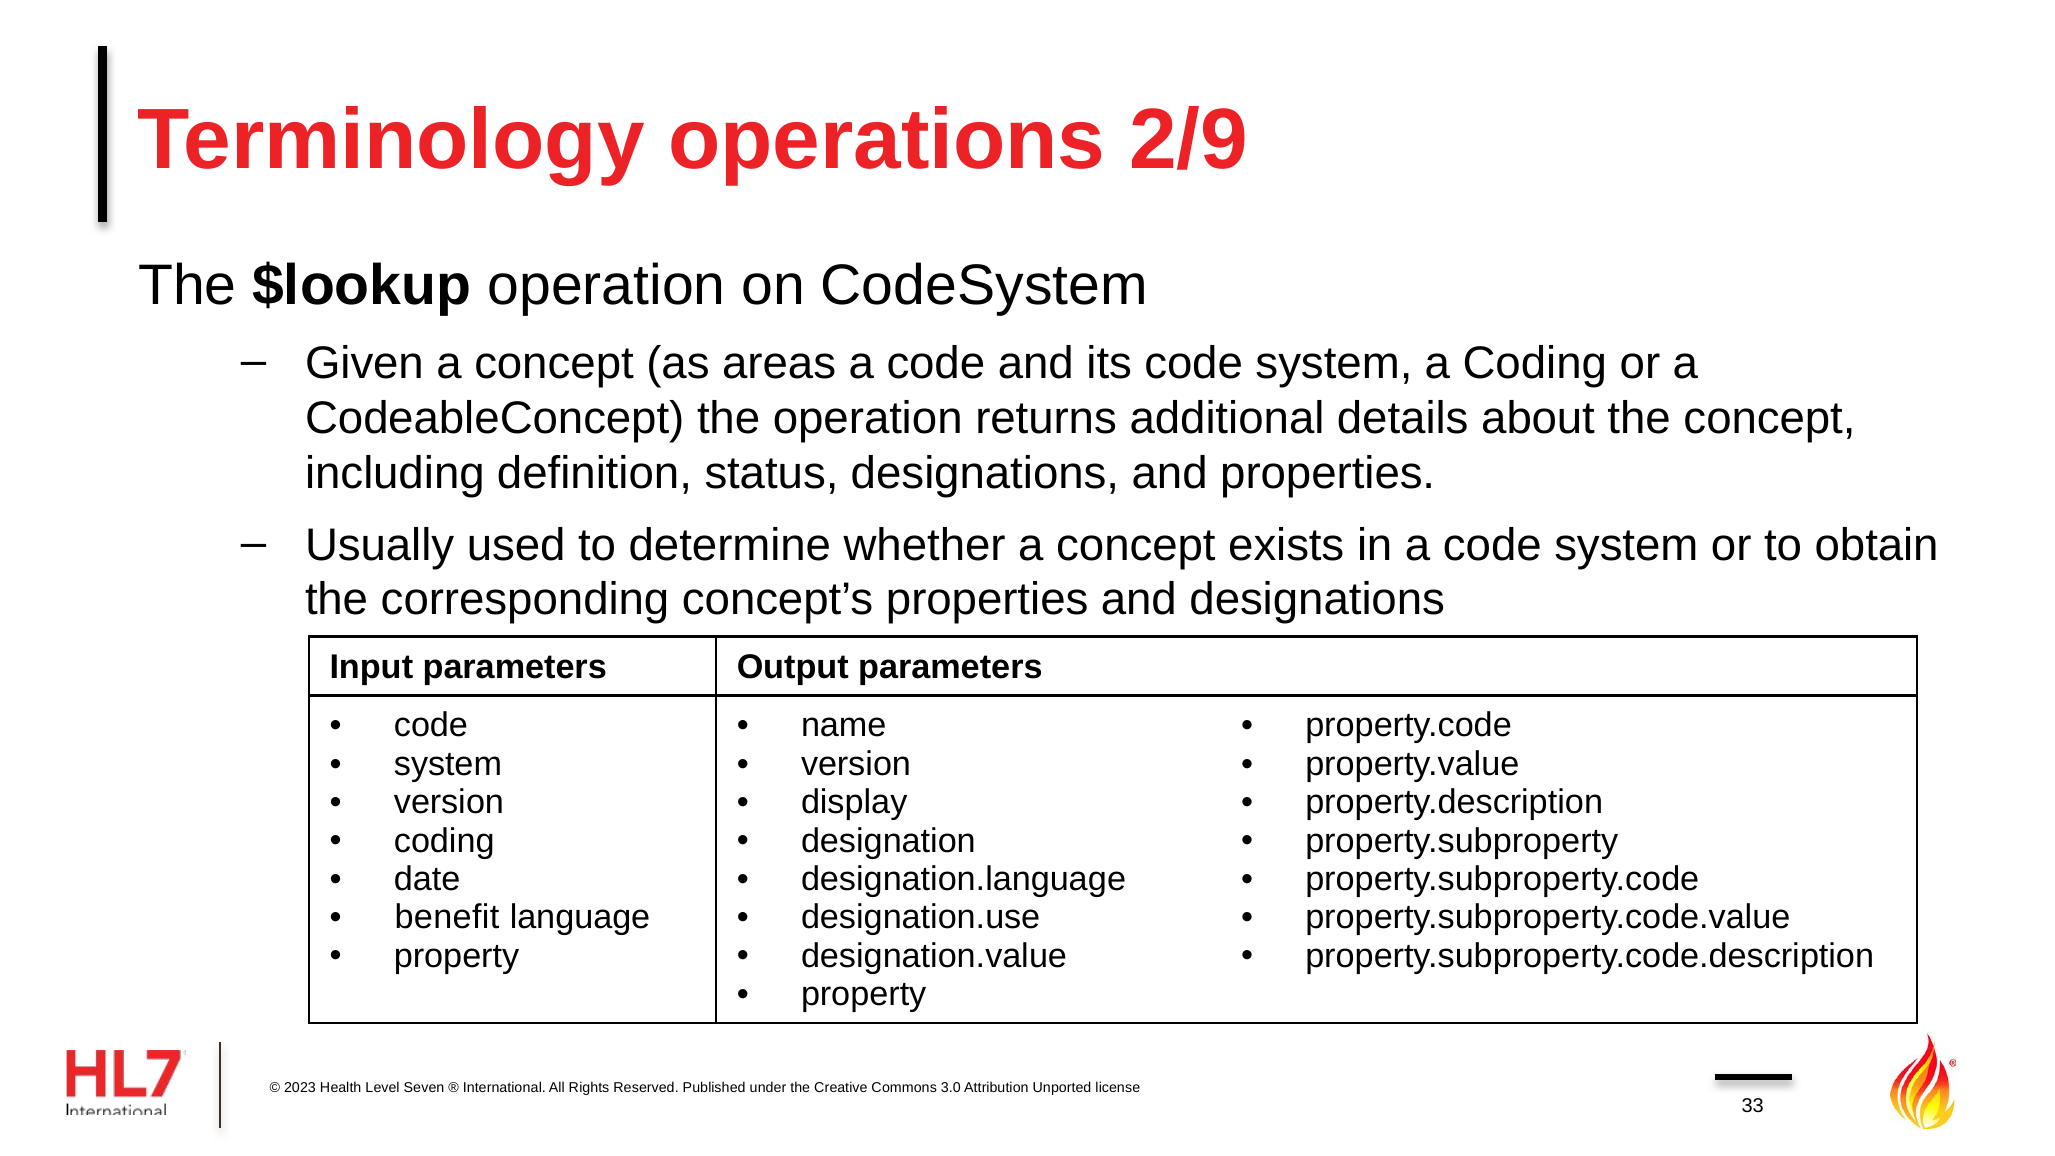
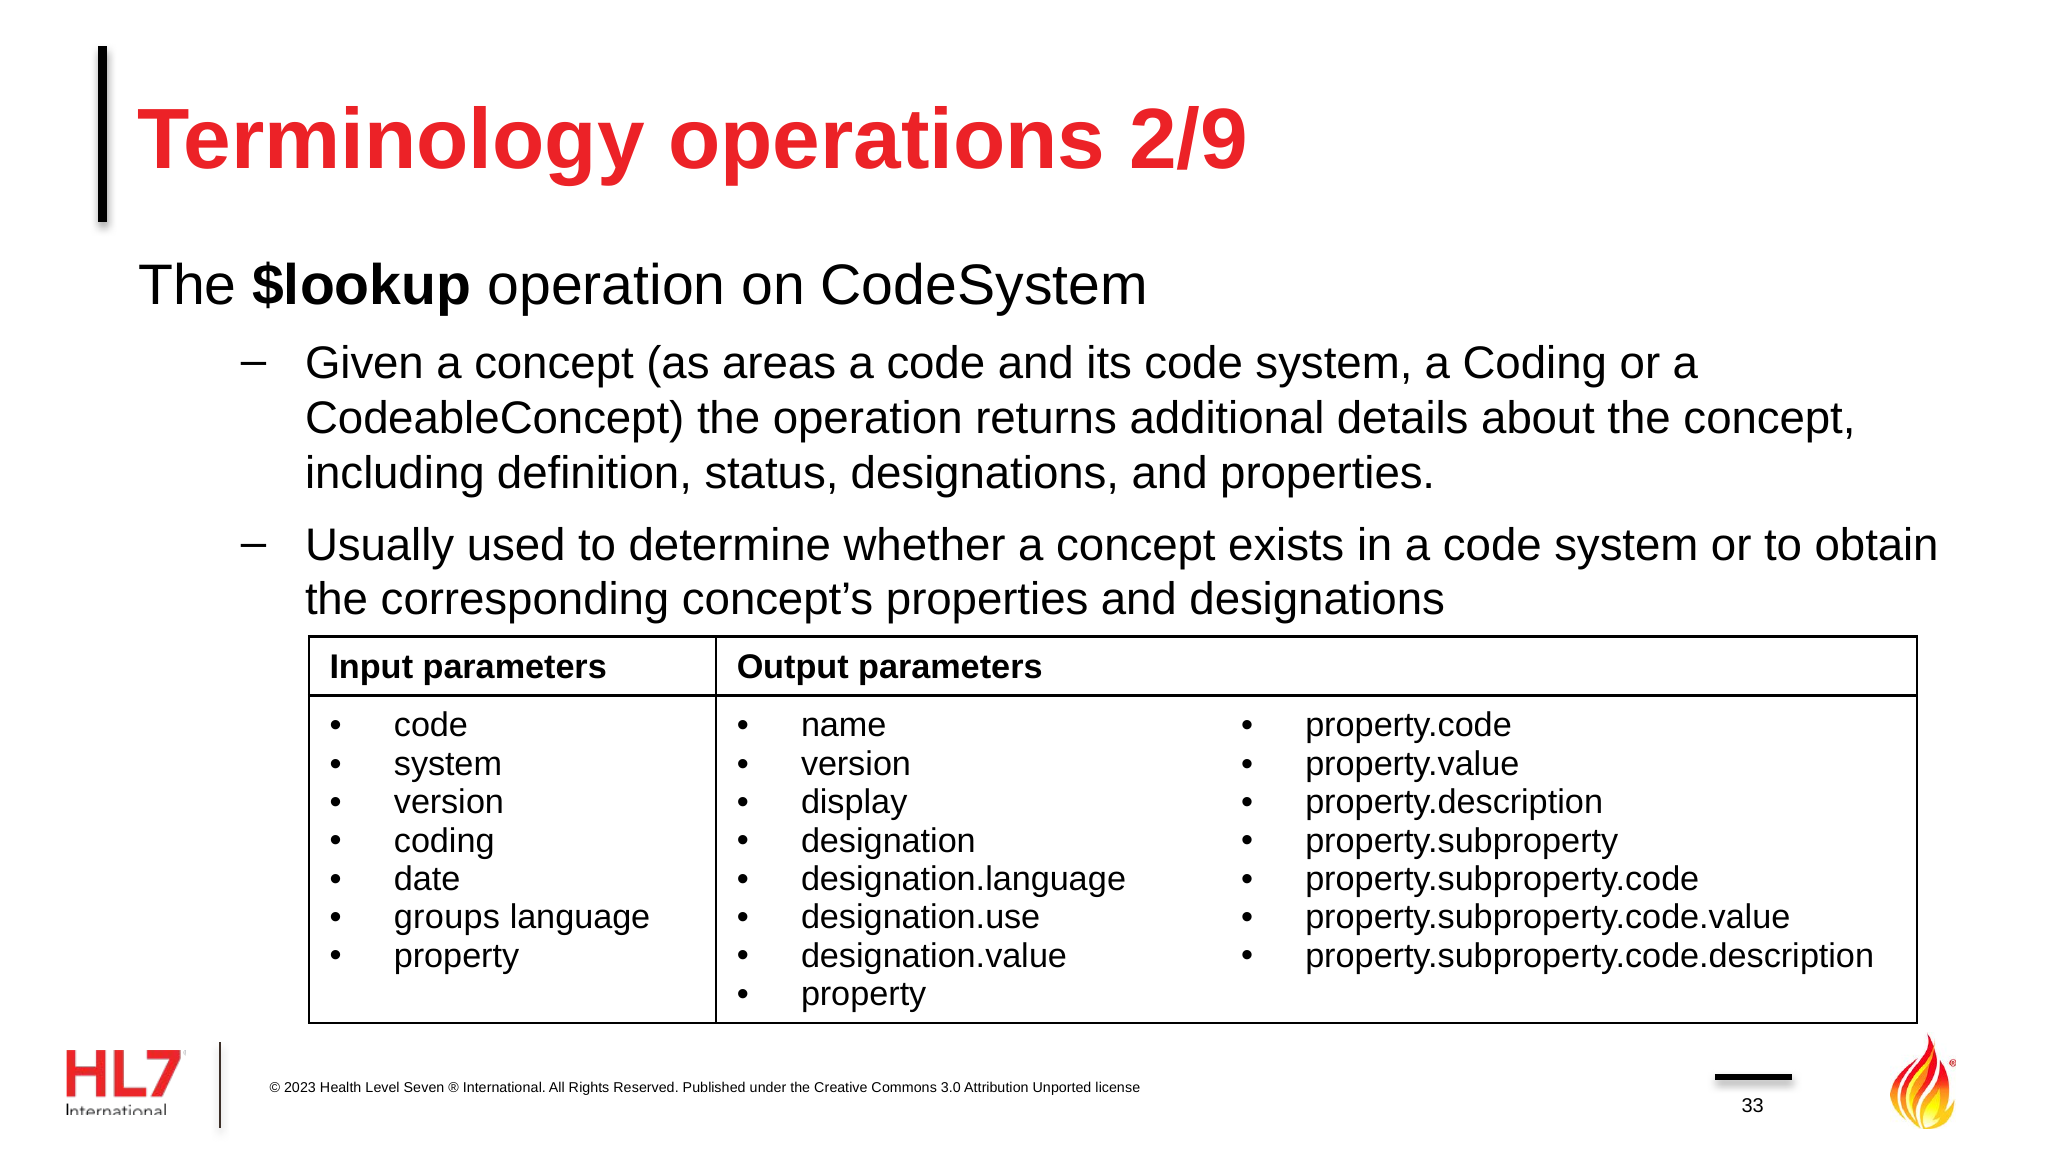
benefit: benefit -> groups (447, 917)
